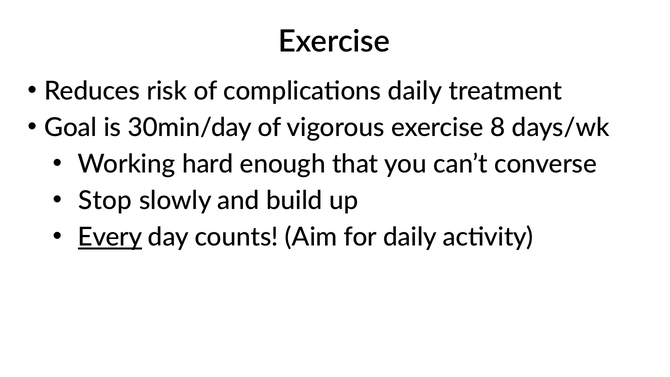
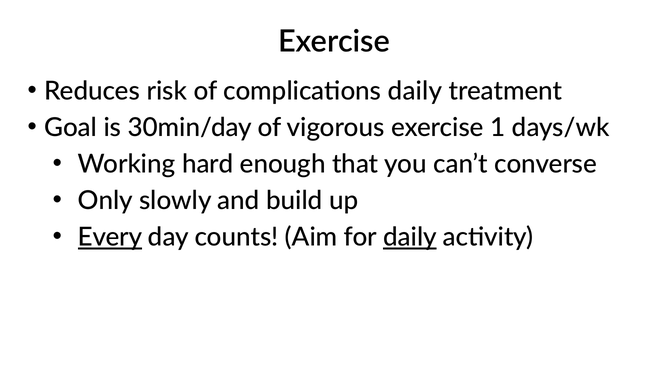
8: 8 -> 1 (498, 128)
Stop: Stop -> Only (105, 201)
daily underline: none -> present (410, 237)
